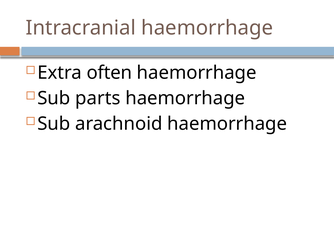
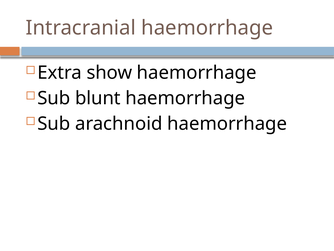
often: often -> show (109, 73)
parts: parts -> blunt (98, 98)
